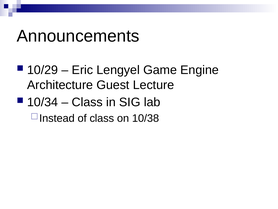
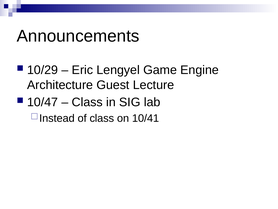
10/34: 10/34 -> 10/47 (43, 102)
10/38: 10/38 -> 10/41 (146, 118)
